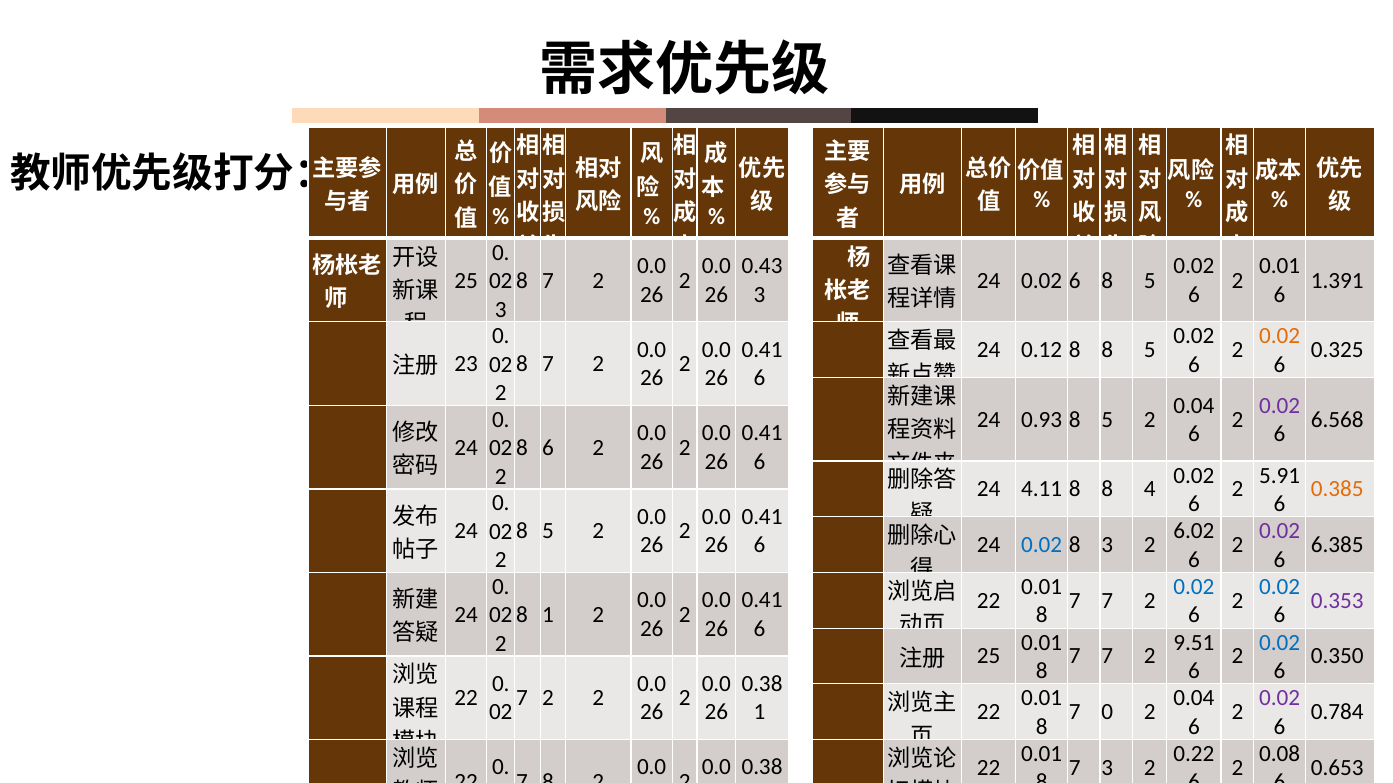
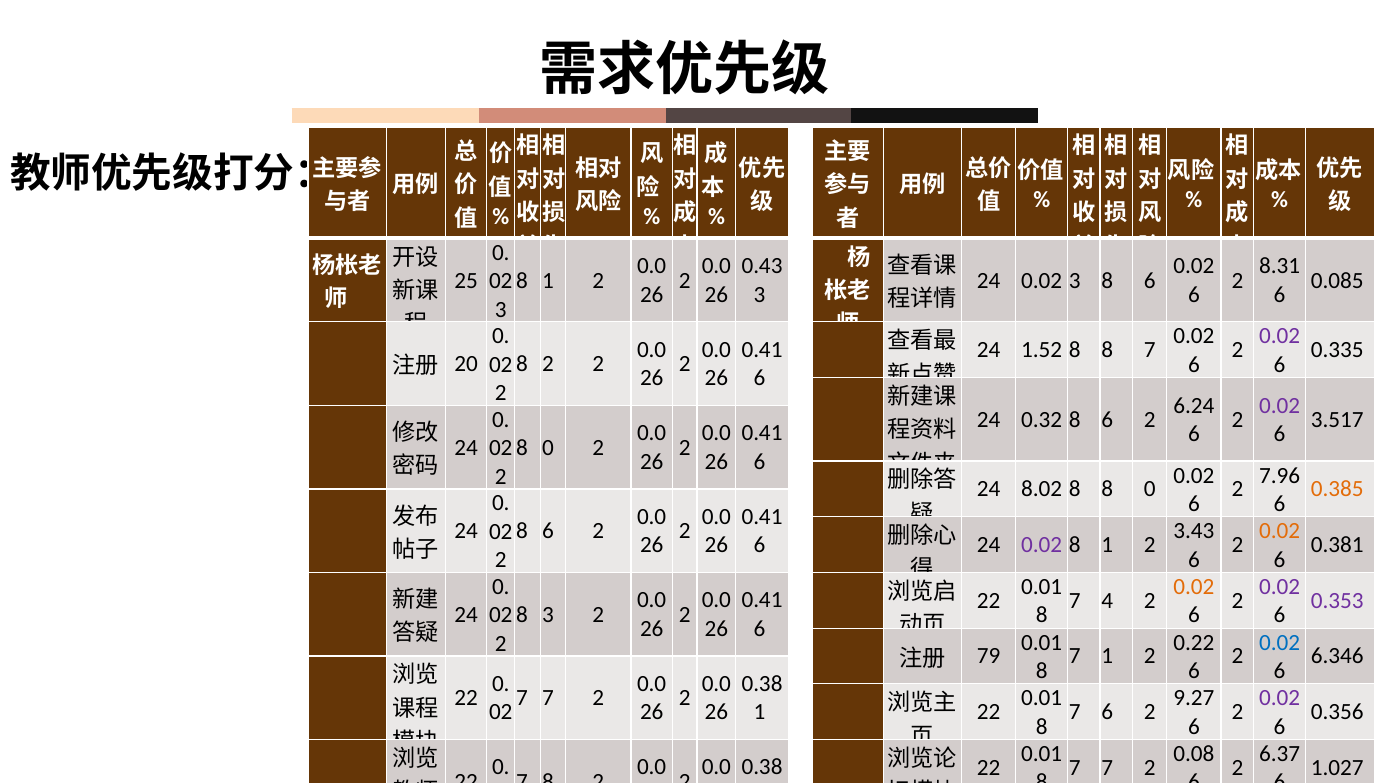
0.01: 0.01 -> 8.31 (1280, 266)
7: 7 -> 1 (548, 281)
24 0.02 6: 6 -> 3 (1075, 281)
5: 5 -> 6 (1150, 281)
1.391: 1.391 -> 0.085 (1337, 281)
0.02 colour: orange -> purple (1280, 337)
0.12: 0.12 -> 1.52 (1042, 350)
8 8 5: 5 -> 7 (1150, 350)
0.325: 0.325 -> 0.335 (1337, 350)
7: 7 -> 2 (548, 364)
23: 23 -> 20 (466, 364)
0.04: 0.04 -> 6.24 (1194, 406)
0.93: 0.93 -> 0.32 (1042, 420)
5: 5 -> 6 (1107, 420)
6.568: 6.568 -> 3.517 (1337, 420)
6: 6 -> 0 (548, 448)
5.91: 5.91 -> 7.96 (1280, 476)
4.11: 4.11 -> 8.02 (1042, 490)
8 8 4: 4 -> 0 (1150, 490)
5: 5 -> 6 (548, 531)
6.02: 6.02 -> 3.43 (1194, 532)
0.02 colour: purple -> orange (1280, 532)
0.02 colour: blue -> purple (1042, 545)
3: 3 -> 1 (1107, 545)
6.385: 6.385 -> 0.381 (1337, 545)
0.02 colour: blue -> orange (1194, 587)
0.02 colour: blue -> purple (1280, 587)
7: 7 -> 4 (1107, 601)
8 1: 1 -> 3 (548, 615)
9.51: 9.51 -> 0.22 (1194, 643)
7: 7 -> 1 (1107, 657)
0.350: 0.350 -> 6.346 (1337, 657)
25: 25 -> 79 (989, 657)
2: 2 -> 7 (548, 698)
0.04: 0.04 -> 9.27 (1194, 699)
7 0: 0 -> 6 (1107, 712)
0.784: 0.784 -> 0.356 (1337, 712)
0.22: 0.22 -> 0.08 (1194, 755)
0.08: 0.08 -> 6.37 (1280, 755)
3: 3 -> 7 (1107, 768)
0.653: 0.653 -> 1.027 (1337, 768)
